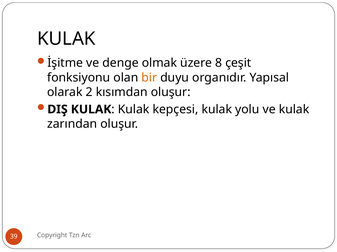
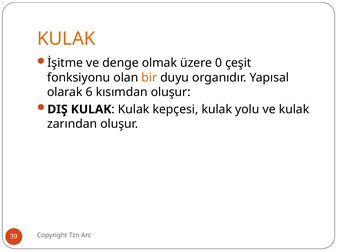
KULAK colour: black -> orange (66, 39)
8: 8 -> 0 (219, 63)
2: 2 -> 6 (89, 92)
